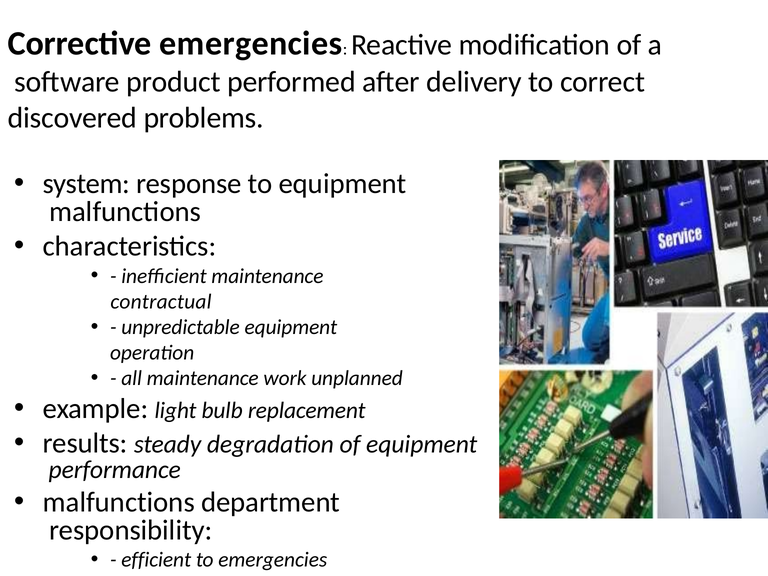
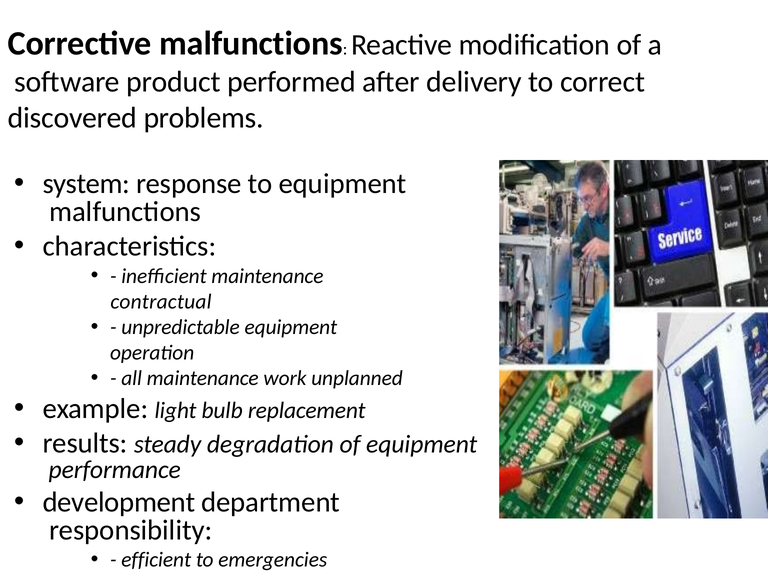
Corrective emergencies: emergencies -> malfunctions (251, 44)
malfunctions: malfunctions -> development (119, 502)
